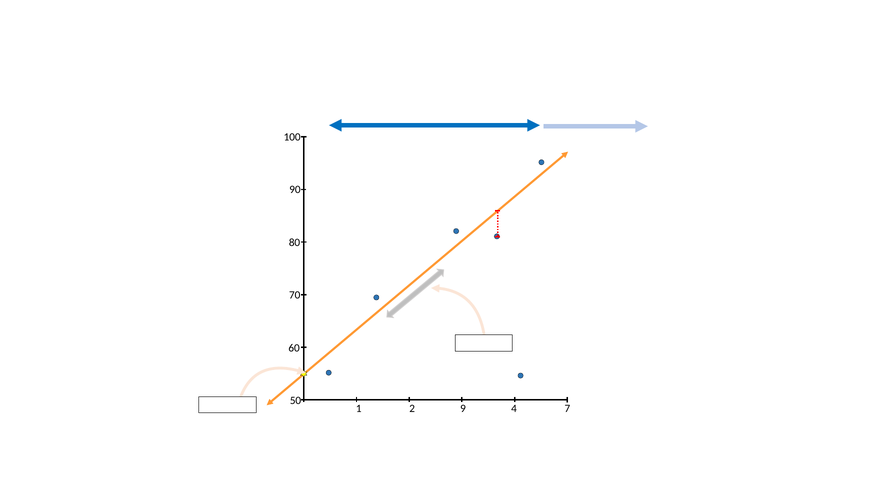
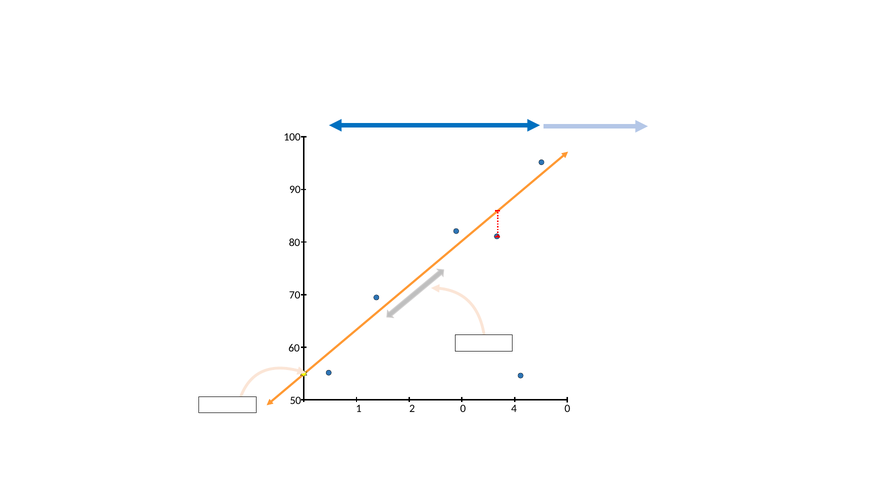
2 9: 9 -> 0 (463, 409)
4 7: 7 -> 0 (567, 409)
